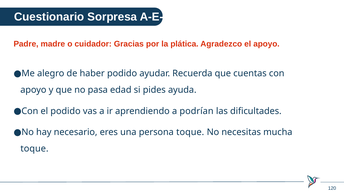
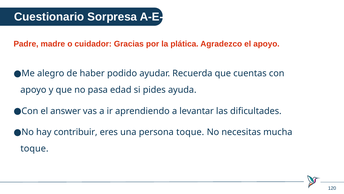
el podido: podido -> answer (66, 111)
podrían: podrían -> levantar (197, 111)
necesario: necesario -> contribuir (76, 132)
